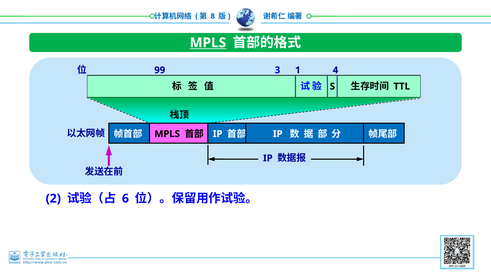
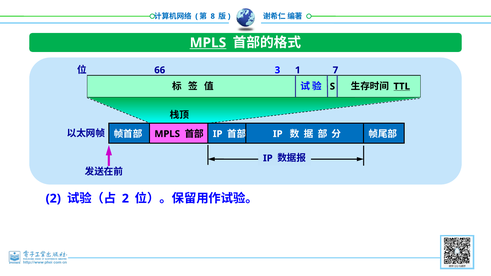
99: 99 -> 66 (160, 70)
4: 4 -> 7 (335, 70)
TTL underline: none -> present (402, 86)
6: 6 -> 2 (125, 199)
